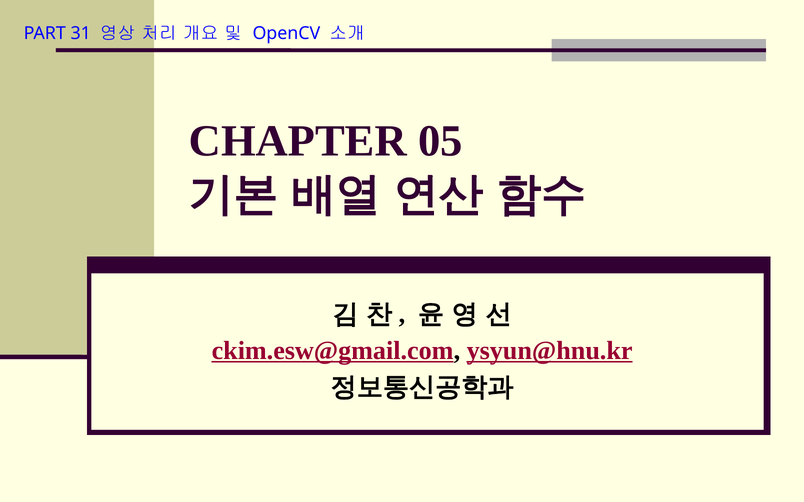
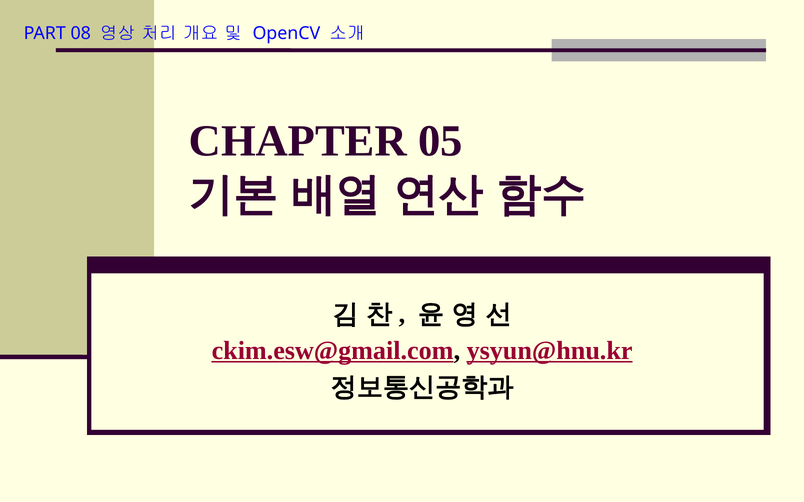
31: 31 -> 08 (81, 33)
